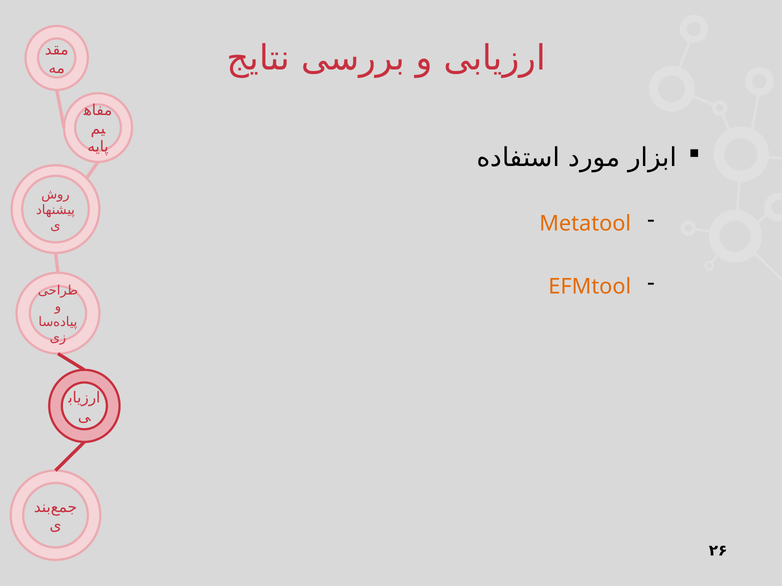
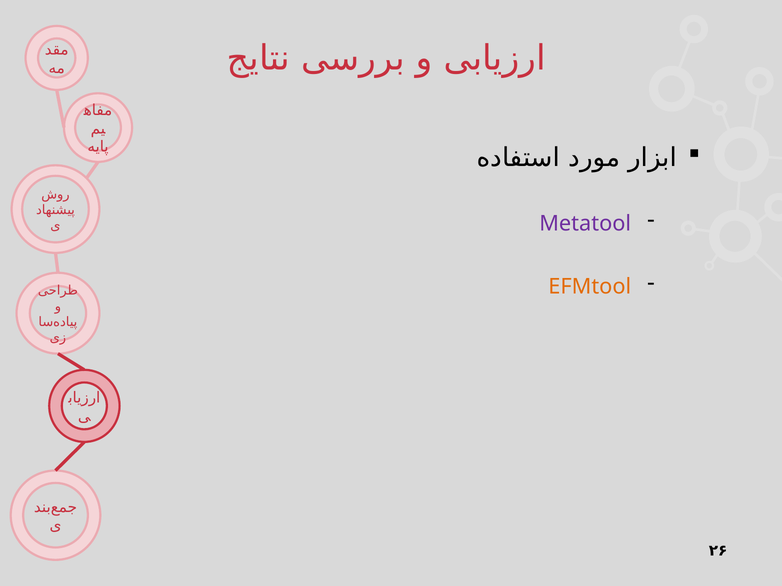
Metatool colour: orange -> purple (585, 224)
